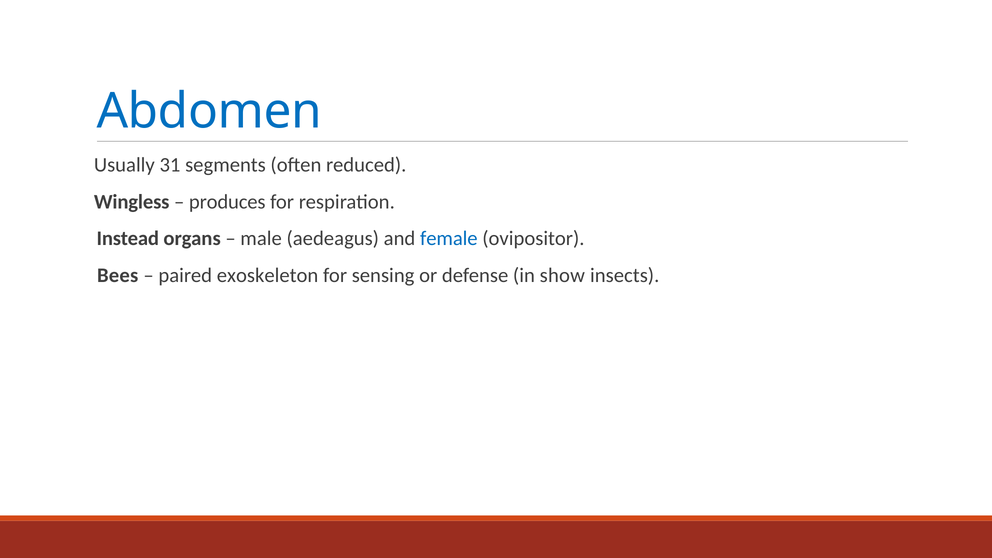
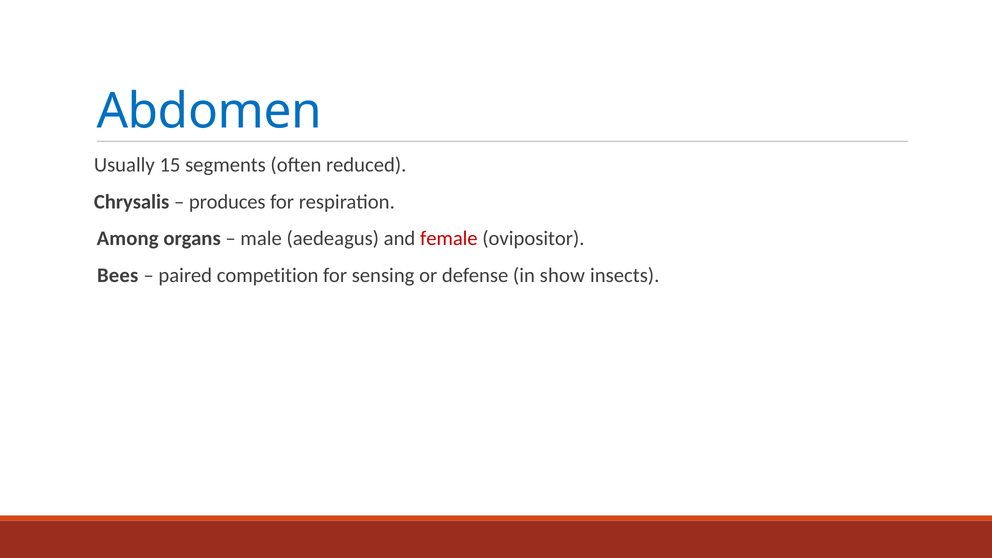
31: 31 -> 15 (170, 165)
Wingless: Wingless -> Chrysalis (132, 202)
Instead: Instead -> Among (128, 239)
female colour: blue -> red (449, 239)
exoskeleton: exoskeleton -> competition (268, 275)
